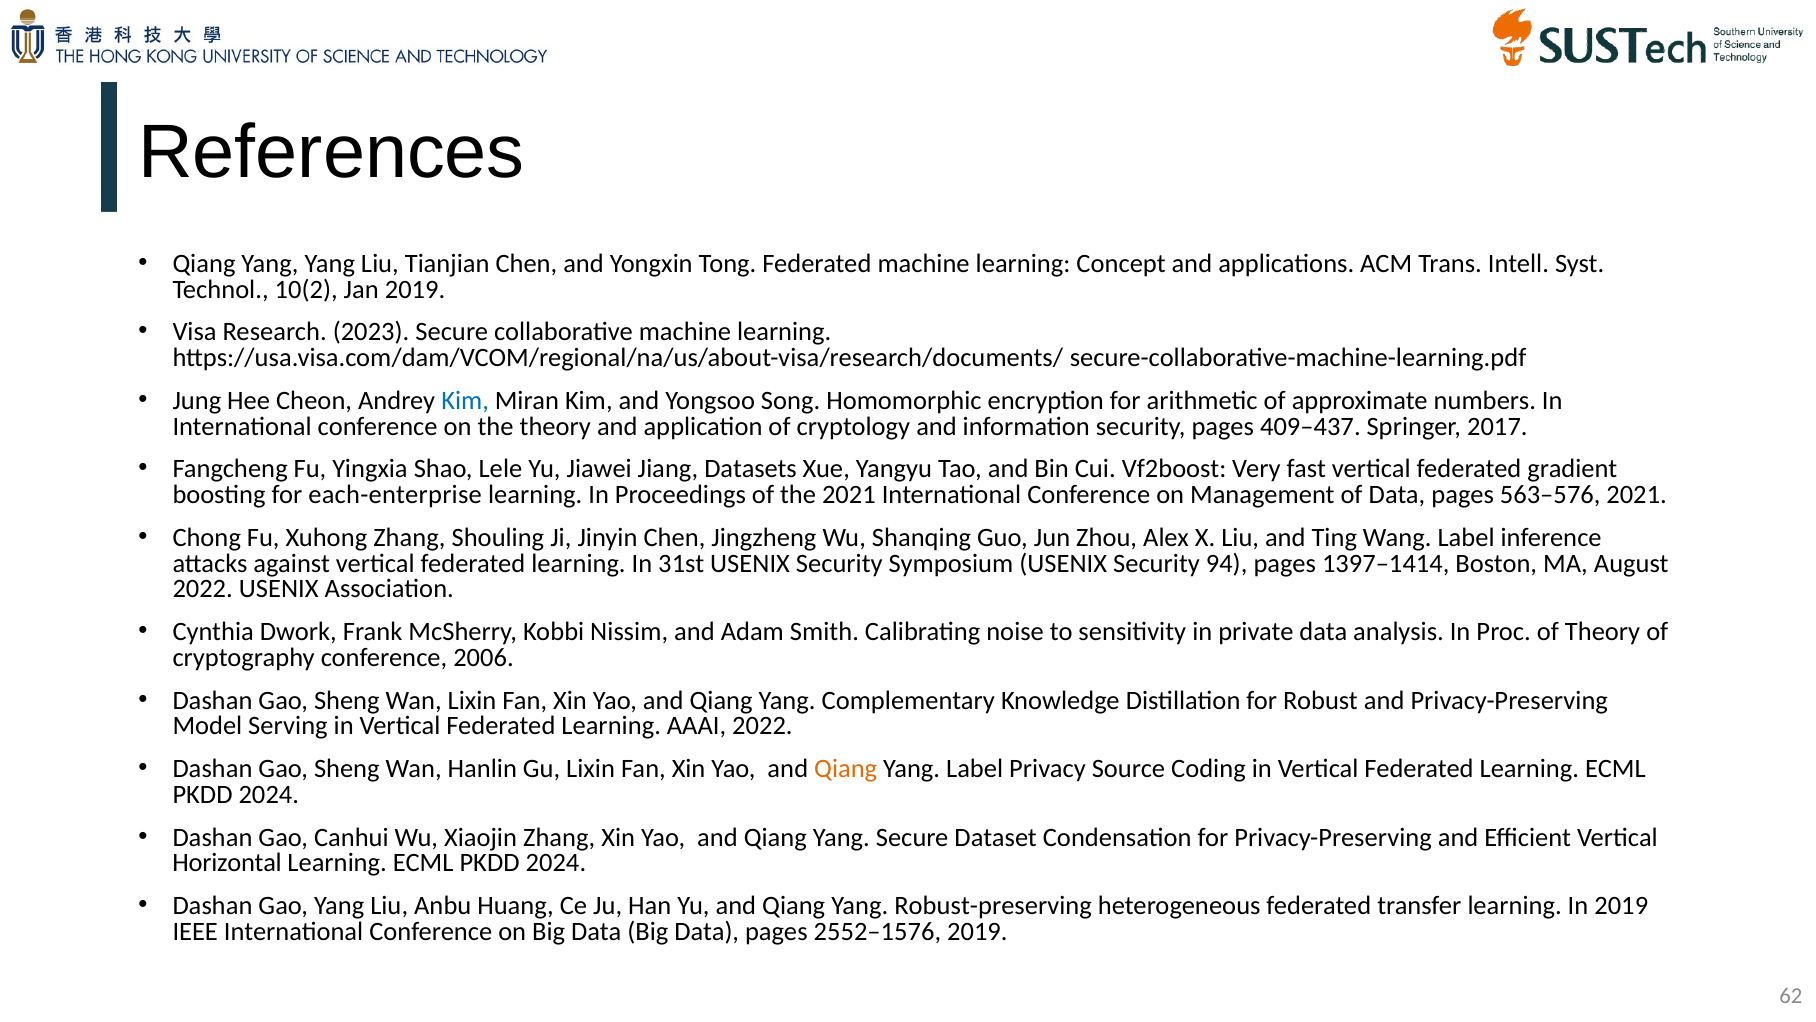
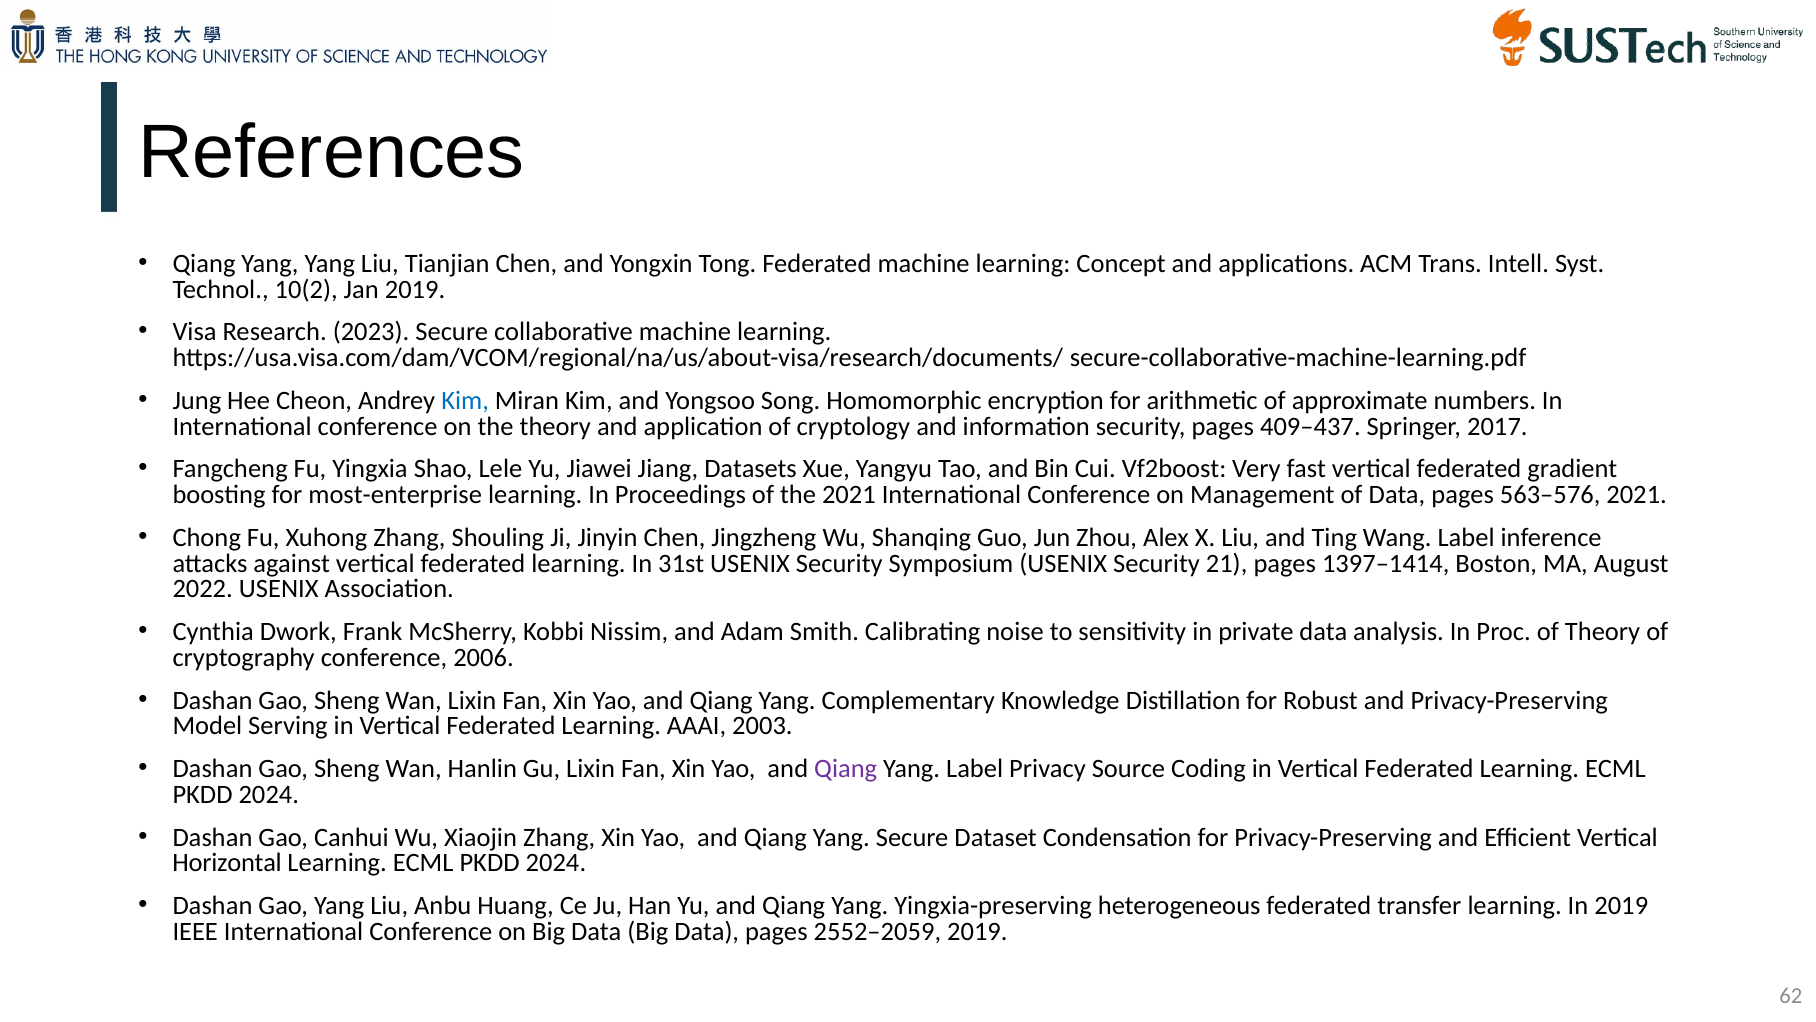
each-enterprise: each-enterprise -> most-enterprise (395, 495)
94: 94 -> 21 (1227, 563)
AAAI 2022: 2022 -> 2003 (762, 726)
Qiang colour: orange -> purple (846, 768)
Robust-preserving: Robust-preserving -> Yingxia-preserving (993, 905)
2552–1576: 2552–1576 -> 2552–2059 (877, 931)
